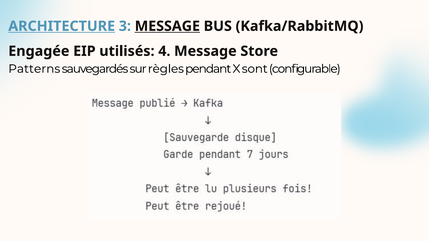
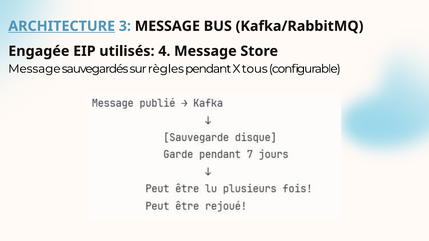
MESSAGE underline: present -> none (167, 26)
Patterns: Patterns -> Message (34, 69)
sont: sont -> tous (255, 69)
